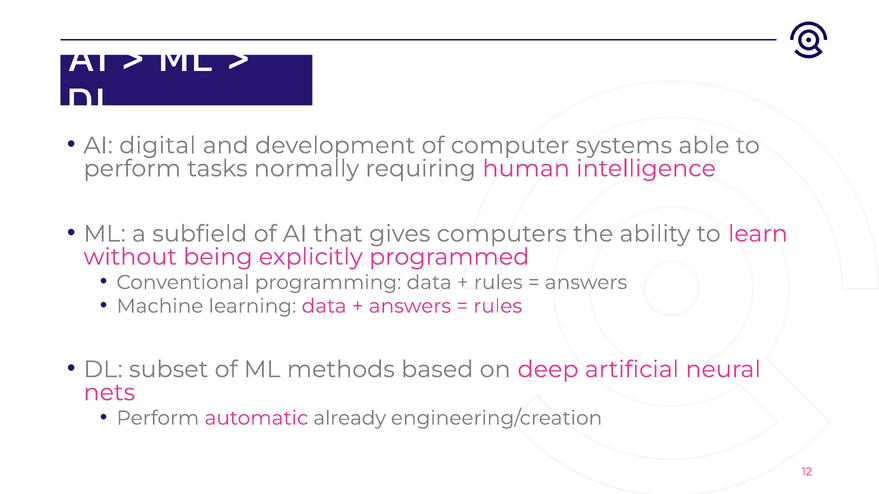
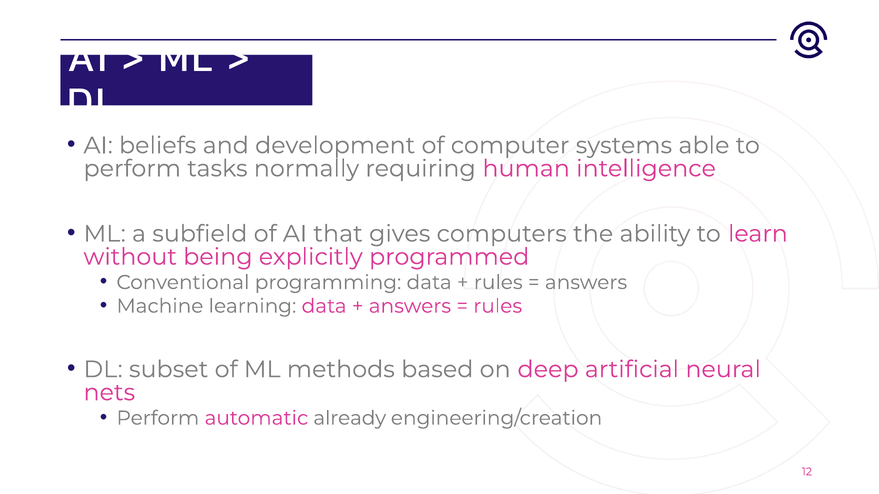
digital: digital -> beliefs (158, 146)
